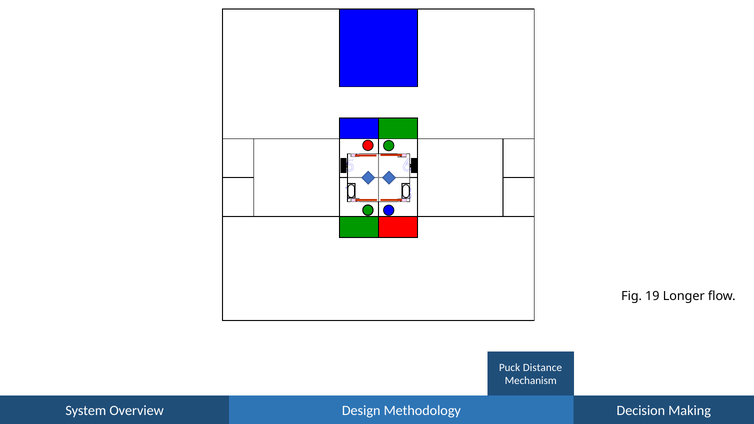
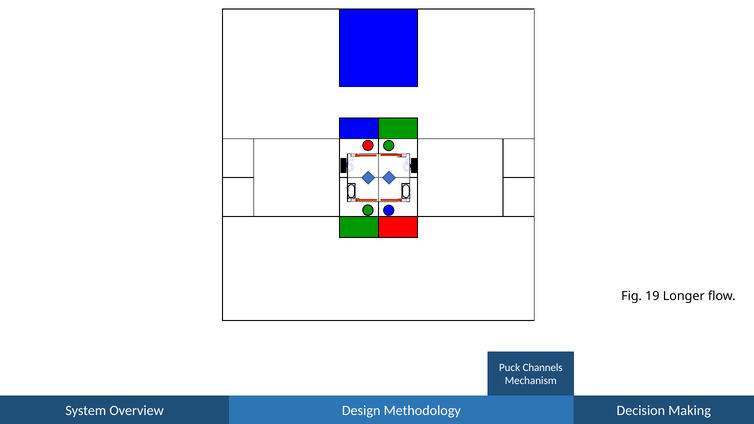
Distance: Distance -> Channels (543, 368)
